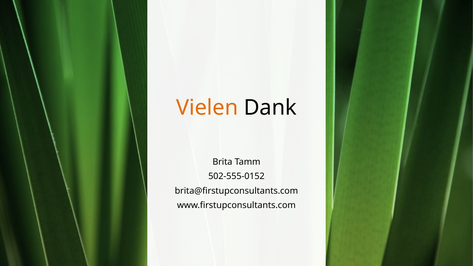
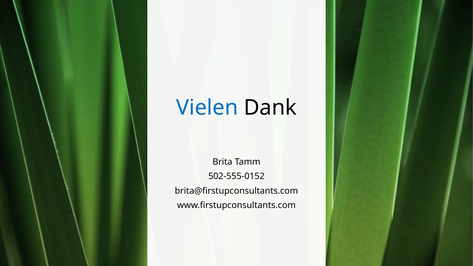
Vielen colour: orange -> blue (207, 108)
